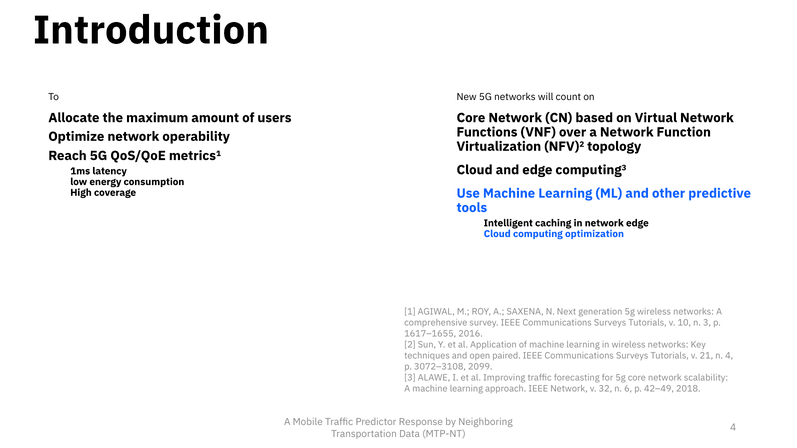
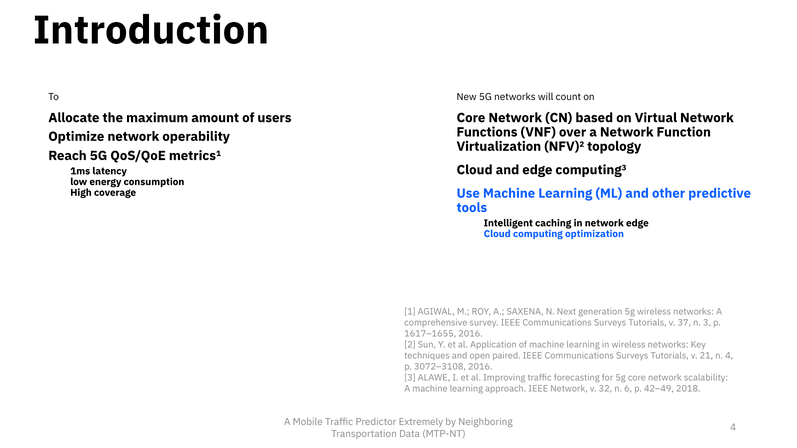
10: 10 -> 37 (684, 323)
3072–3108 2099: 2099 -> 2016 (480, 367)
Response: Response -> Extremely (421, 422)
